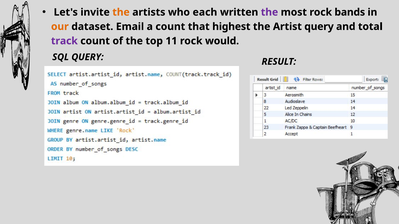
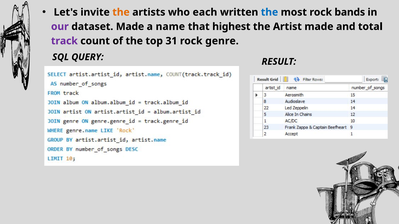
the colour: purple -> blue (270, 12)
our colour: orange -> purple (60, 27)
dataset Email: Email -> Made (130, 27)
a count: count -> name (170, 27)
Artist query: query -> made (319, 27)
11: 11 -> 31 (171, 41)
would: would -> genre (222, 41)
